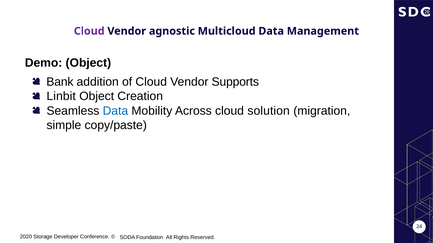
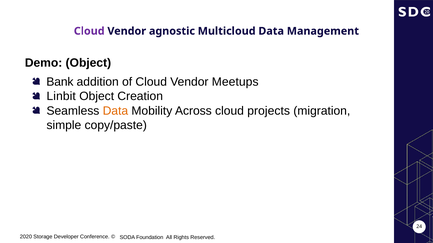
Supports: Supports -> Meetups (235, 82)
Data colour: blue -> orange (115, 111)
solution: solution -> projects (269, 111)
